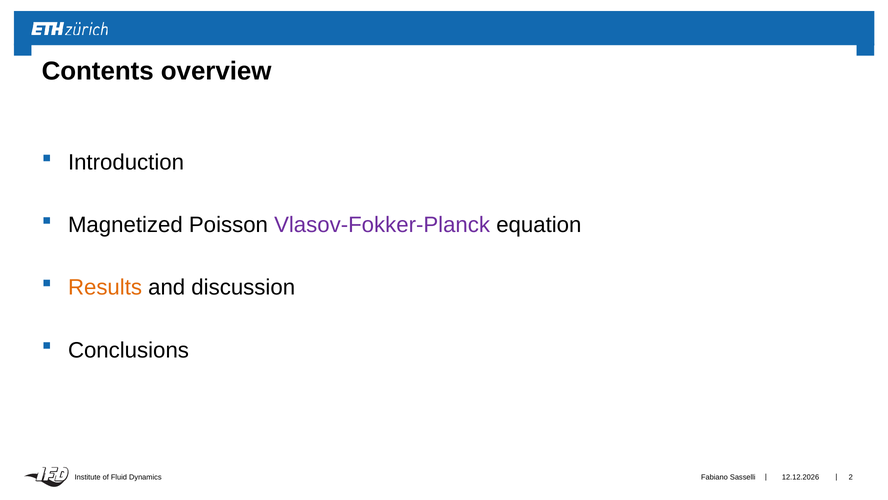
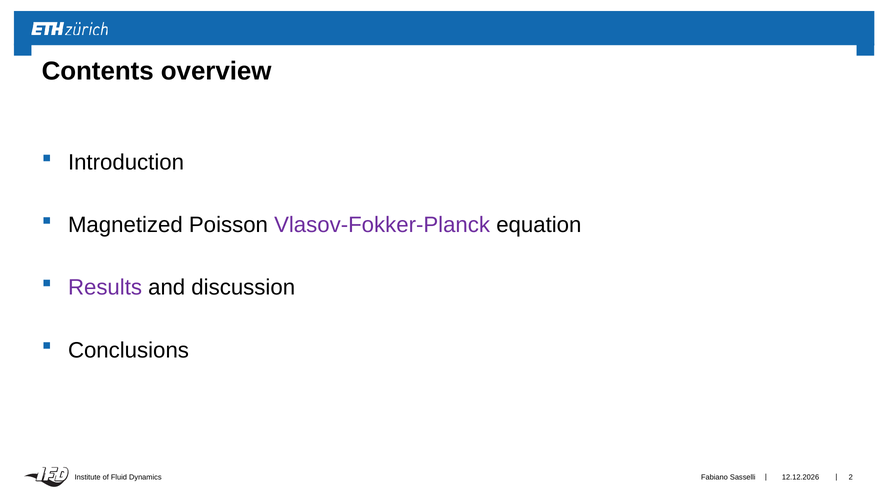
Results colour: orange -> purple (105, 287)
